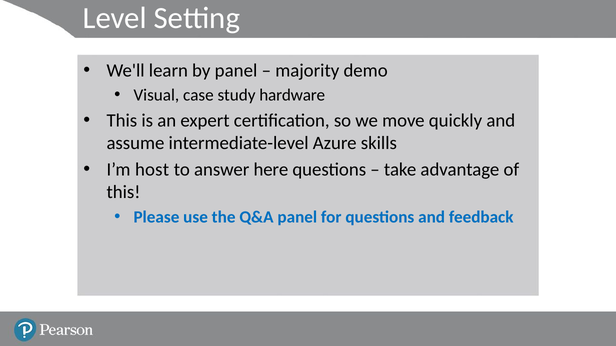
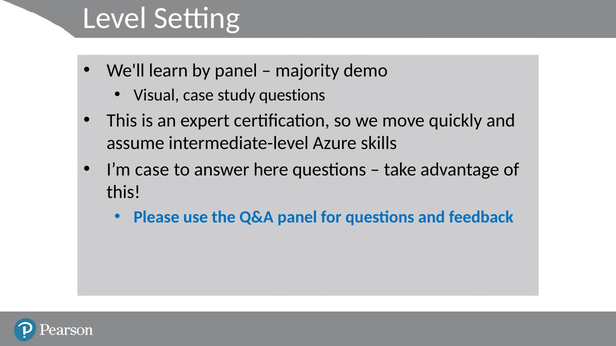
study hardware: hardware -> questions (292, 95)
I’m host: host -> case (152, 170)
